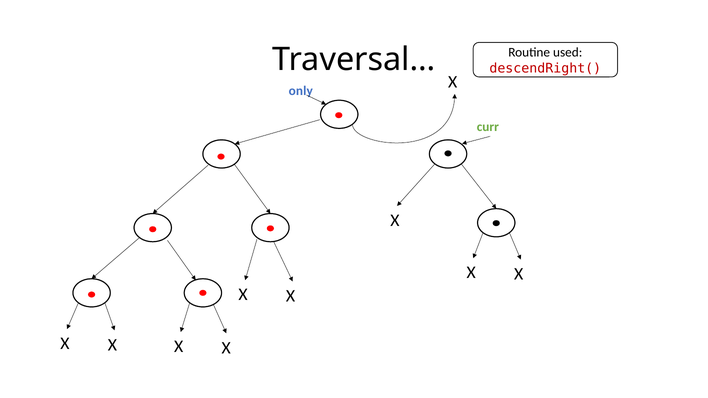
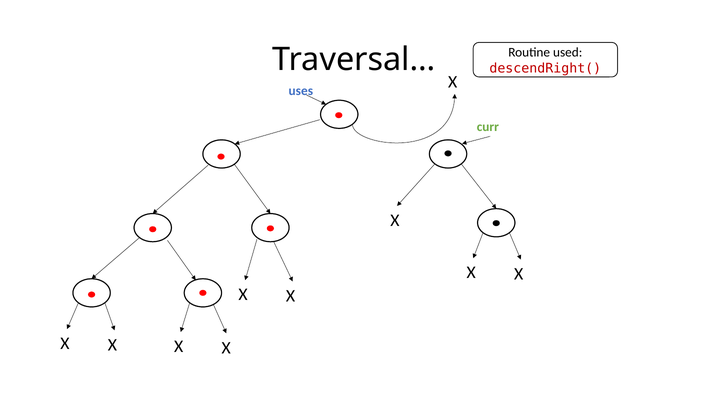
only: only -> uses (301, 91)
